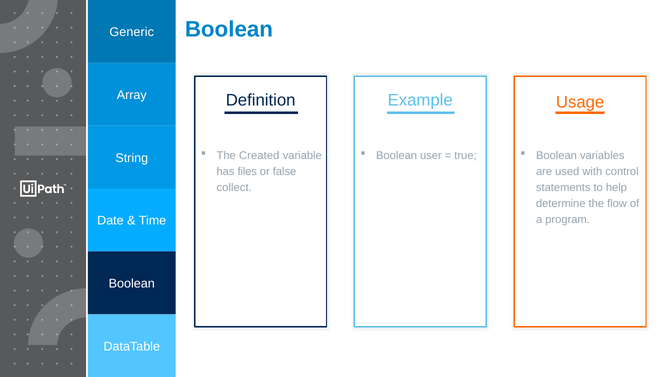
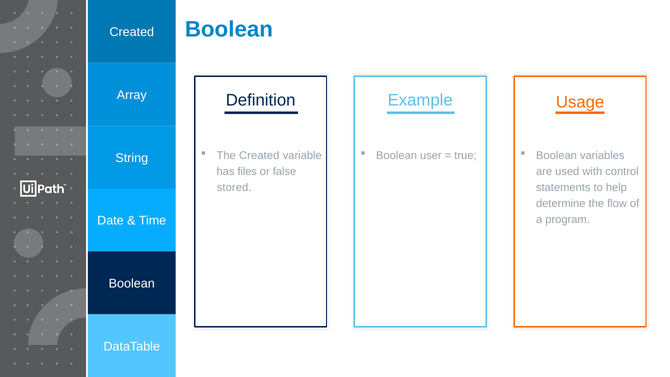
Generic: Generic -> Created (132, 32)
collect: collect -> stored (234, 187)
